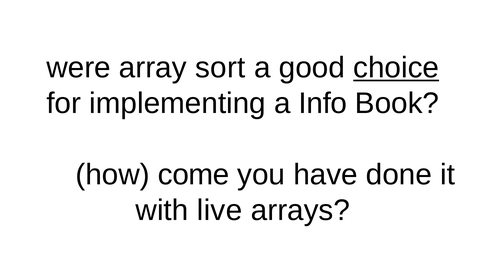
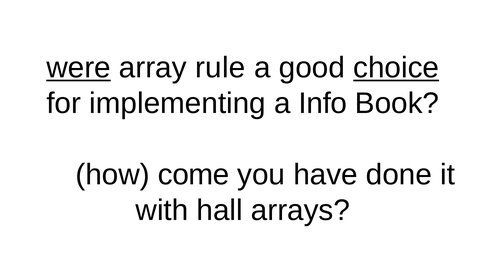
were underline: none -> present (79, 68)
sort: sort -> rule (220, 68)
live: live -> hall (220, 210)
